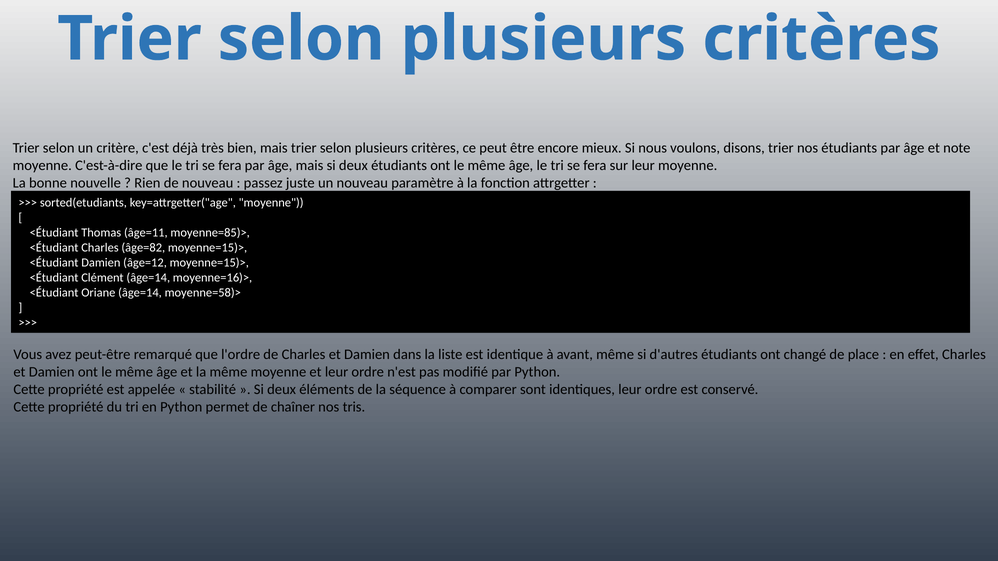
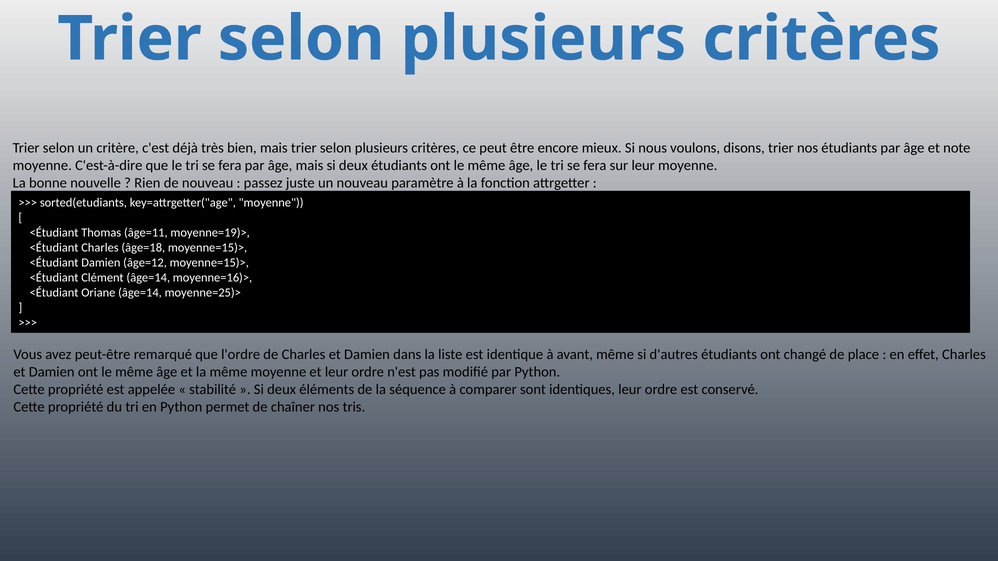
moyenne=85)>: moyenne=85)> -> moyenne=19)> (210, 233)
âge=82: âge=82 -> âge=18 (143, 248)
moyenne=58)>: moyenne=58)> -> moyenne=25)> (203, 293)
